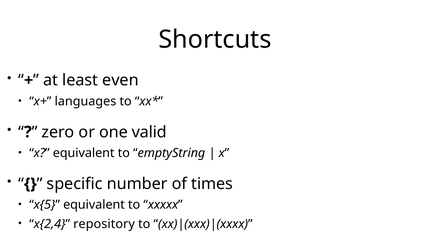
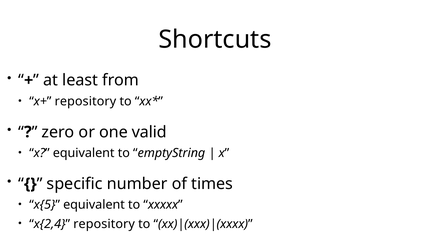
even: even -> from (121, 80)
x+ languages: languages -> repository (85, 101)
